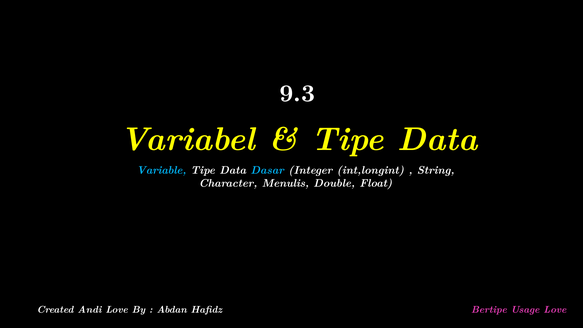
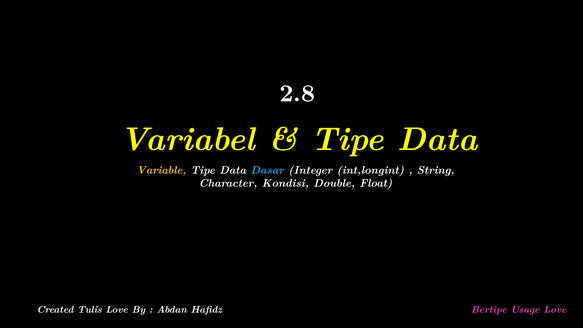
9.3: 9.3 -> 2.8 (297, 93)
Variable colour: light blue -> yellow (161, 170)
Menulis: Menulis -> Kondisi (285, 183)
Andi: Andi -> Tulis (90, 310)
